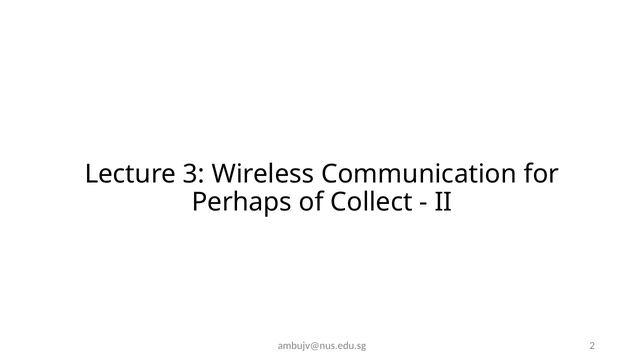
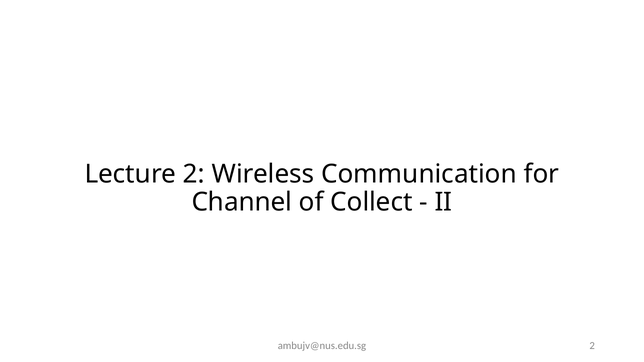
Lecture 3: 3 -> 2 (194, 174)
Perhaps: Perhaps -> Channel (242, 202)
